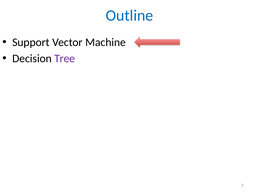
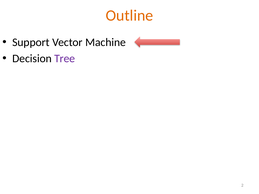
Outline colour: blue -> orange (129, 15)
